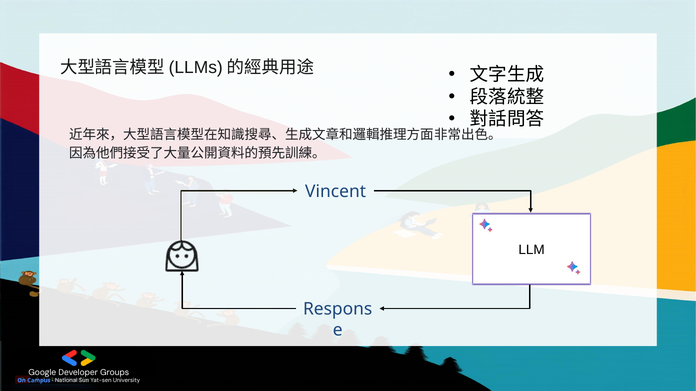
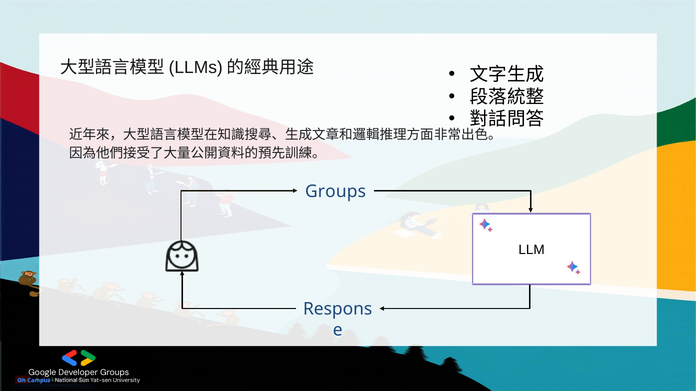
Vincent: Vincent -> Groups (336, 192)
